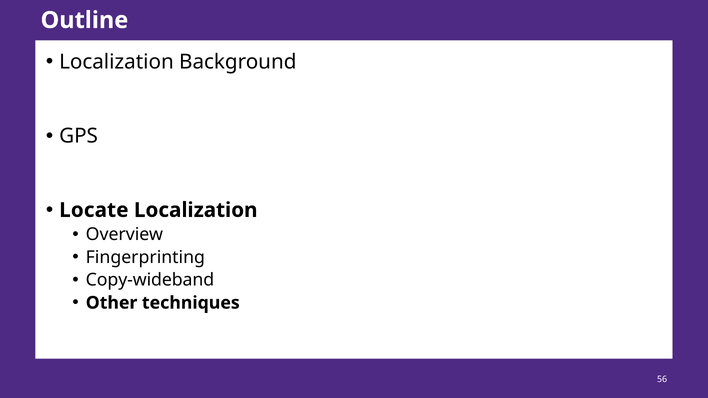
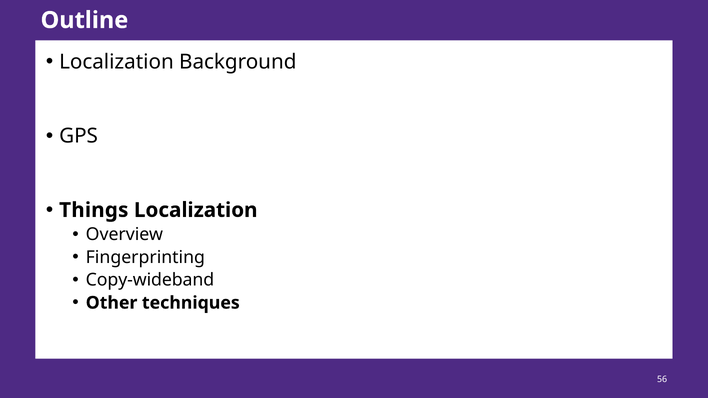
Locate: Locate -> Things (94, 210)
